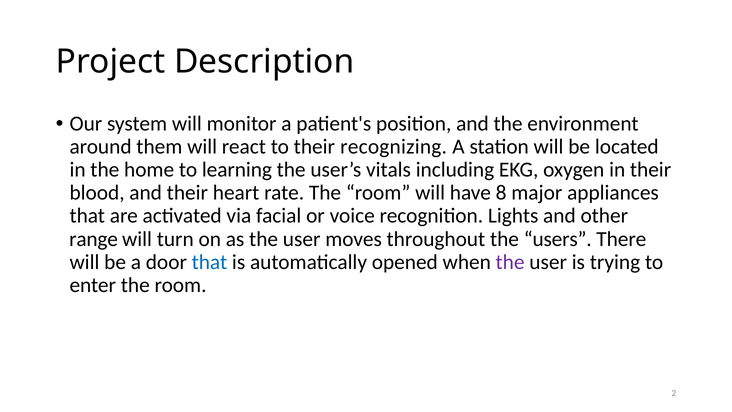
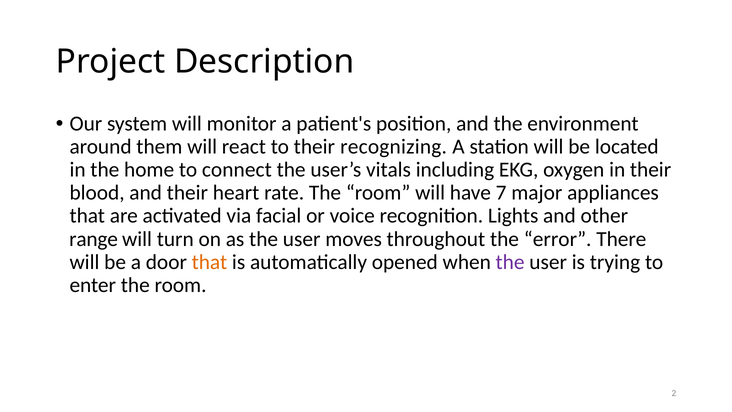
learning: learning -> connect (237, 170)
8: 8 -> 7 (501, 193)
users: users -> error (558, 239)
that colour: blue -> orange (209, 262)
